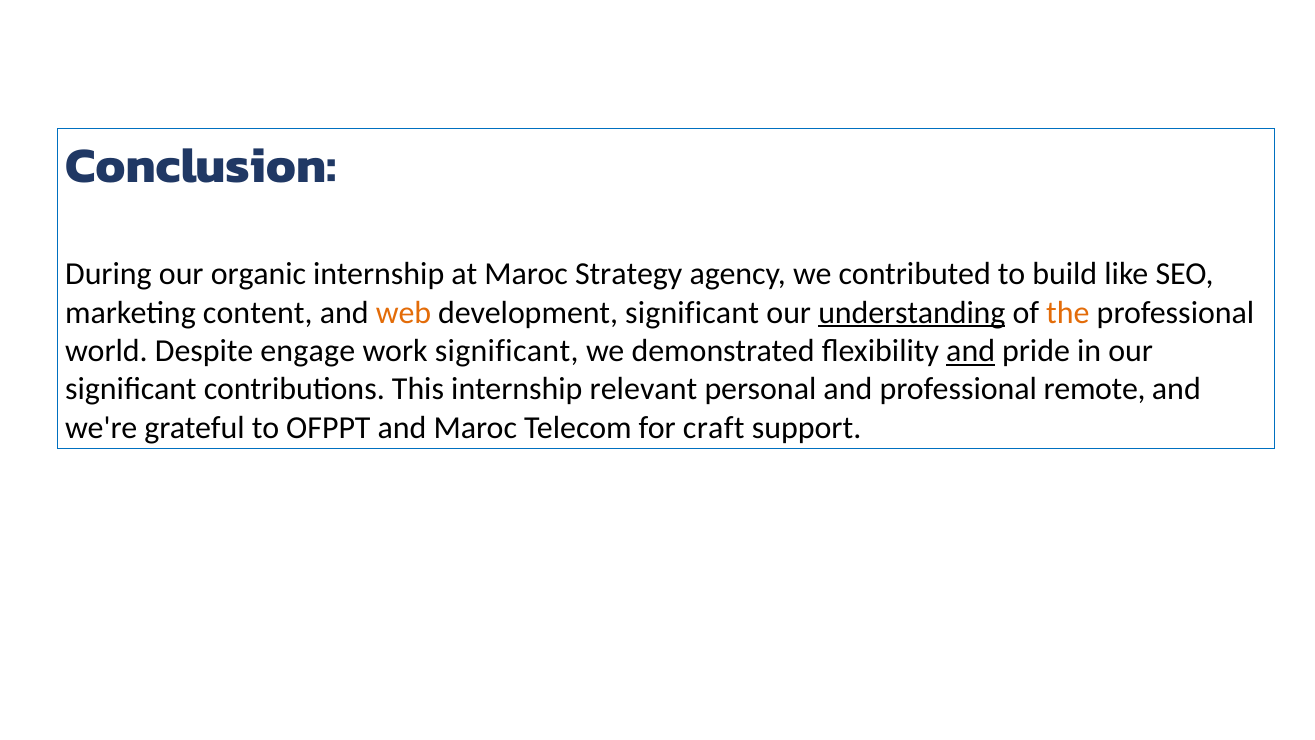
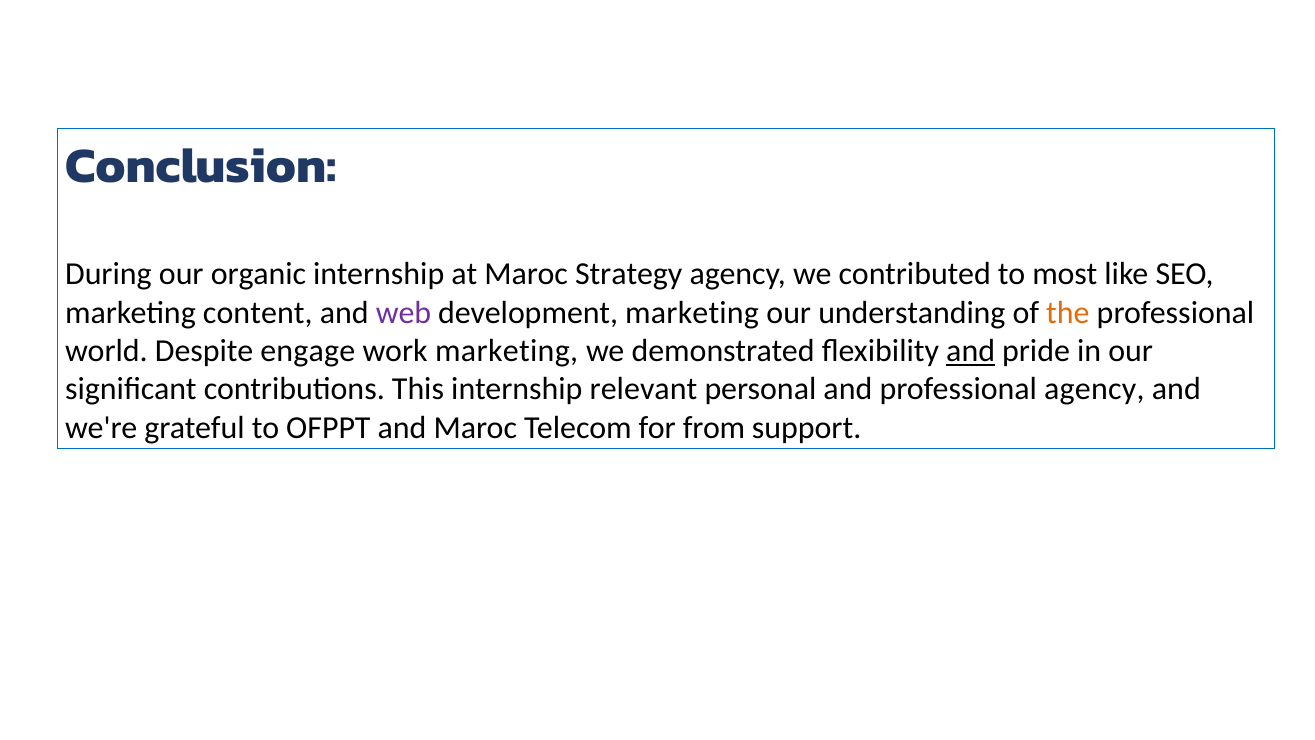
build: build -> most (1065, 274)
web colour: orange -> purple (404, 312)
development significant: significant -> marketing (692, 312)
understanding underline: present -> none (912, 312)
work significant: significant -> marketing (507, 351)
professional remote: remote -> agency (1094, 389)
craft: craft -> from (714, 428)
